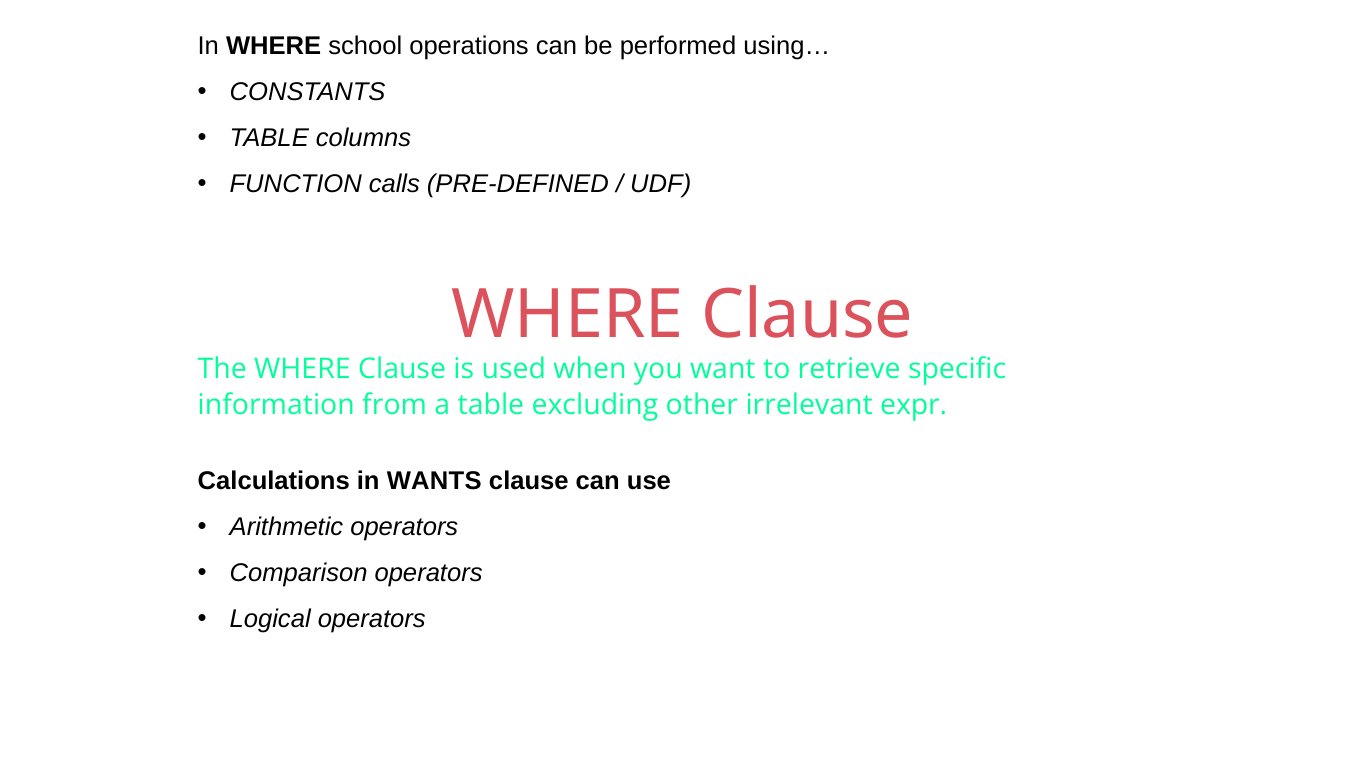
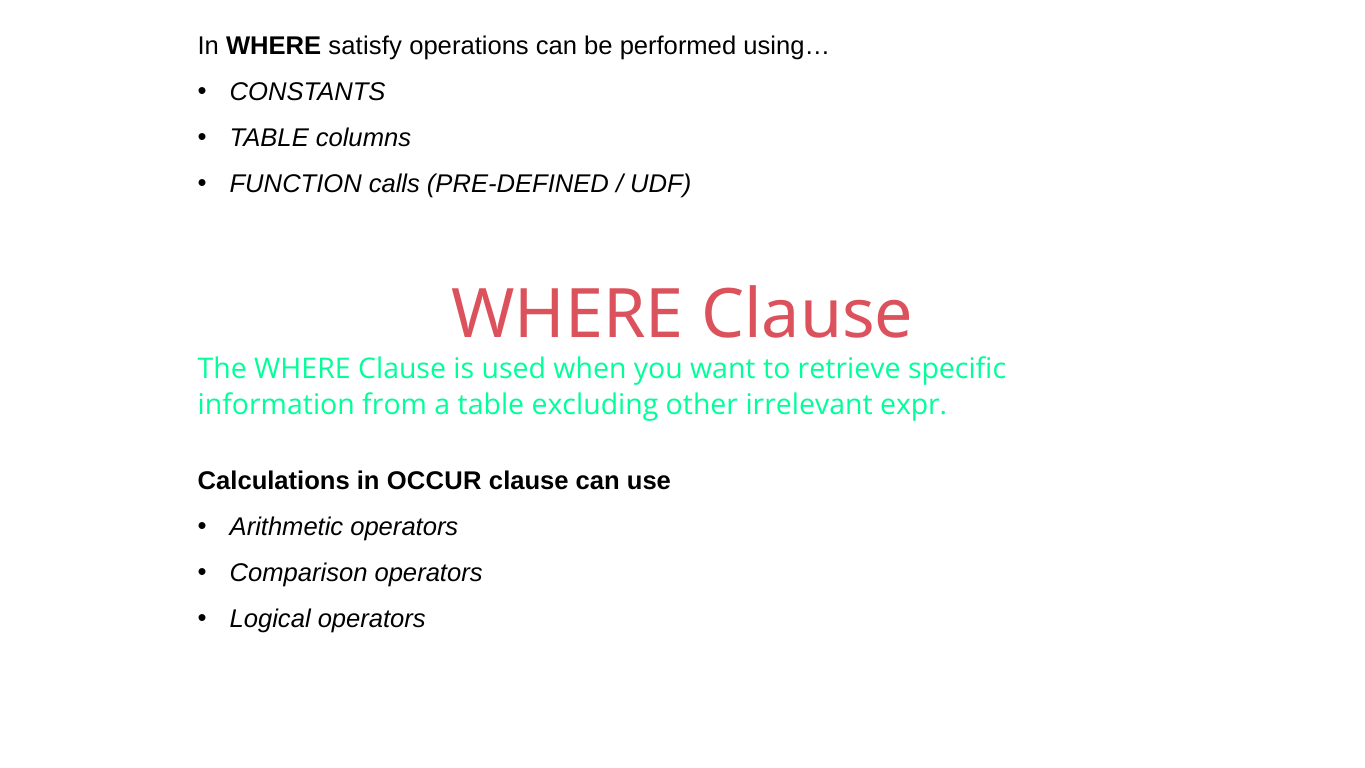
school: school -> satisfy (365, 46)
WANTS: WANTS -> OCCUR (434, 481)
